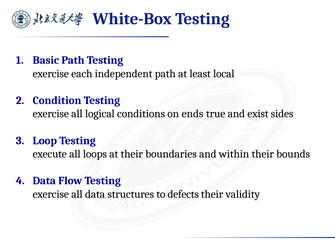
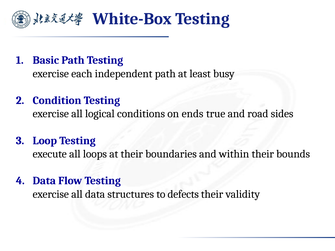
local: local -> busy (224, 74)
exist: exist -> road (258, 114)
